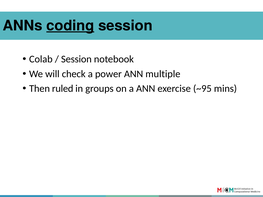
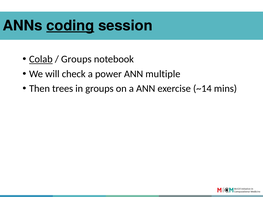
Colab underline: none -> present (41, 59)
Session: Session -> Groups (76, 59)
ruled: ruled -> trees (63, 89)
~95: ~95 -> ~14 (202, 89)
